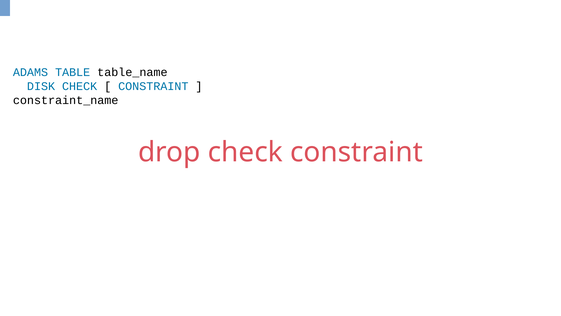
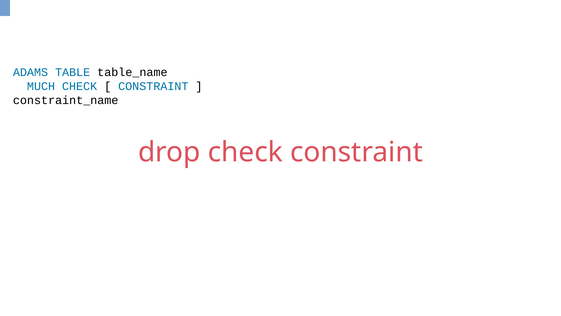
DISK: DISK -> MUCH (41, 86)
